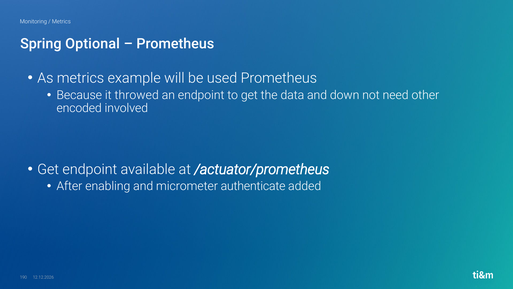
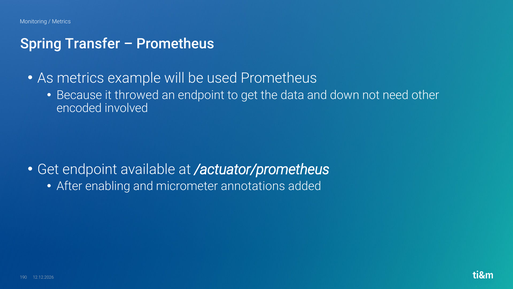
Optional: Optional -> Transfer (93, 44)
authenticate: authenticate -> annotations (253, 186)
